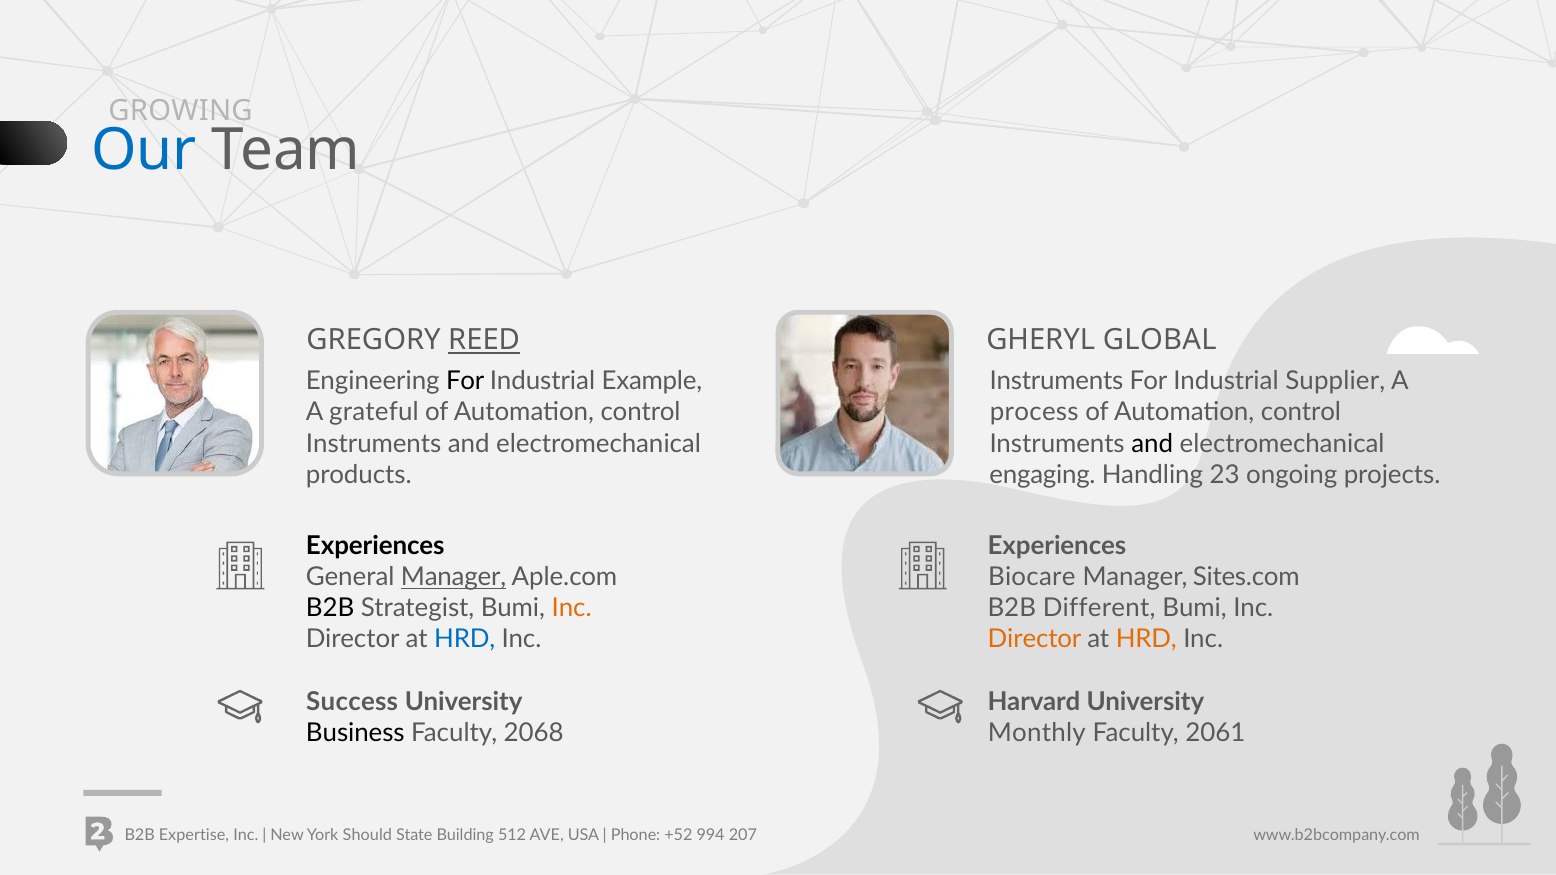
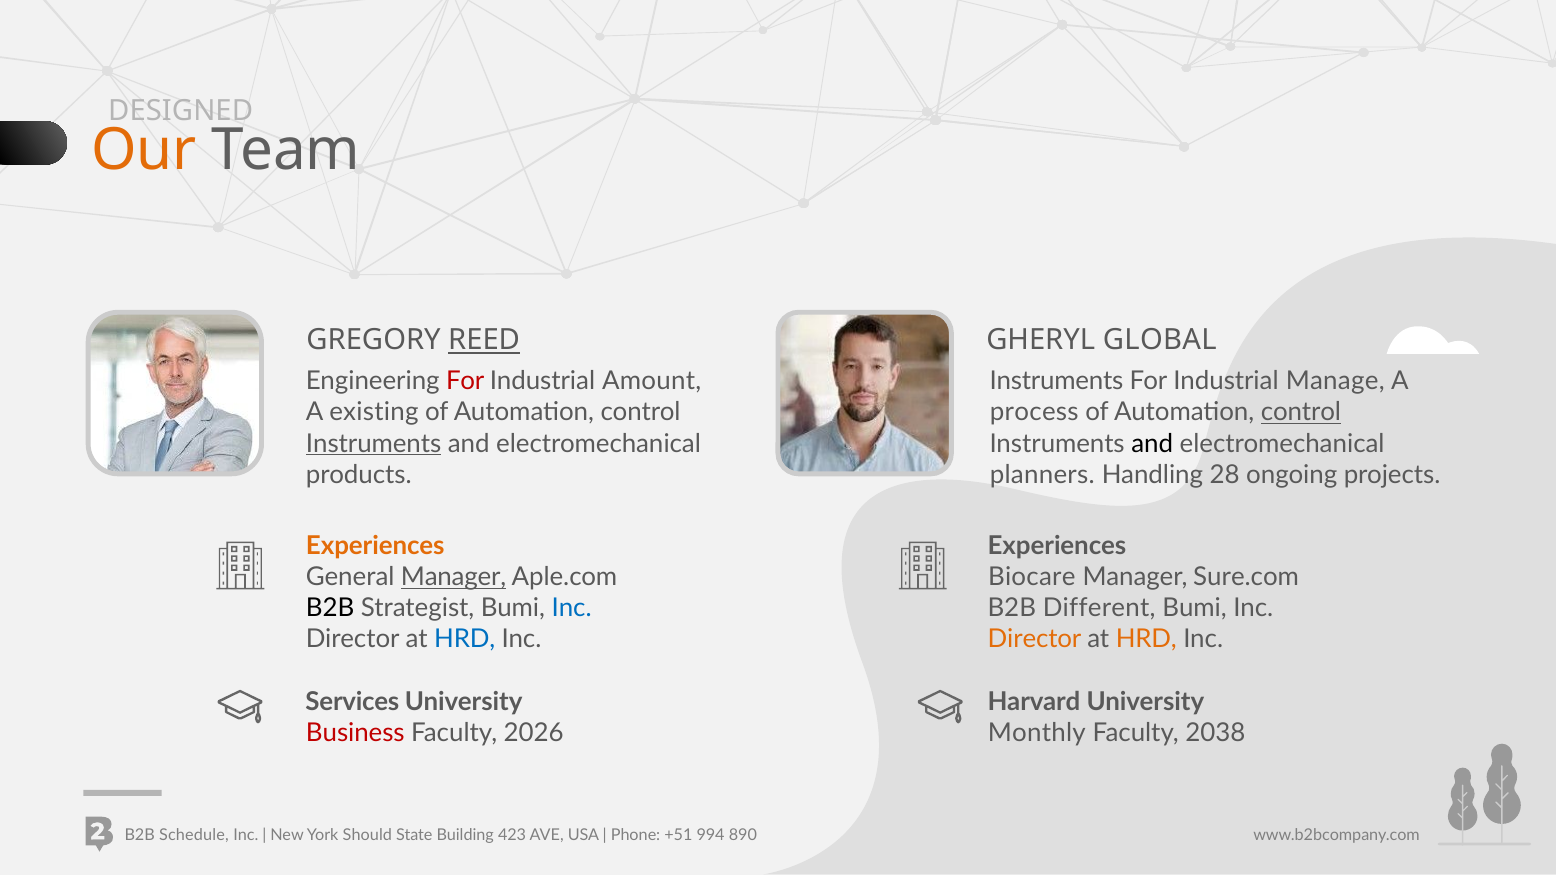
GROWING: GROWING -> DESIGNED (181, 111)
Our colour: blue -> orange (144, 150)
For colour: black -> red (465, 381)
Example: Example -> Amount (652, 381)
Supplier: Supplier -> Manage (1335, 381)
grateful: grateful -> existing (374, 412)
control underline: none -> present (1301, 412)
Instruments underline: none -> present (374, 444)
engaging: engaging -> planners (1042, 475)
23: 23 -> 28 (1225, 475)
Experiences colour: black -> orange (375, 546)
Sites.com: Sites.com -> Sure.com (1246, 577)
Inc colour: orange -> blue (572, 608)
Success: Success -> Services (352, 702)
Business colour: black -> red (355, 733)
2068: 2068 -> 2026 (534, 733)
2061: 2061 -> 2038 (1215, 733)
Expertise: Expertise -> Schedule (194, 836)
512: 512 -> 423 (512, 836)
+52: +52 -> +51 (678, 836)
207: 207 -> 890 (743, 836)
